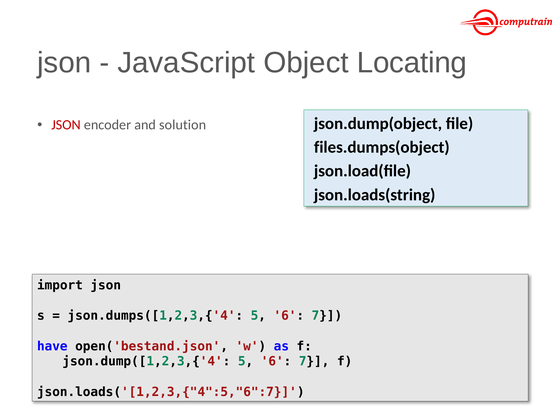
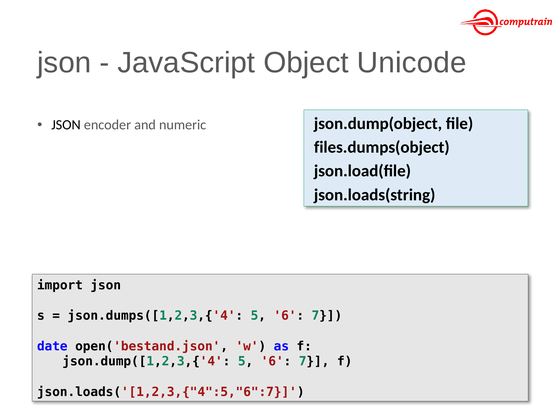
Locating: Locating -> Unicode (412, 63)
JSON colour: red -> black (66, 125)
solution: solution -> numeric (183, 125)
have: have -> date (52, 346)
